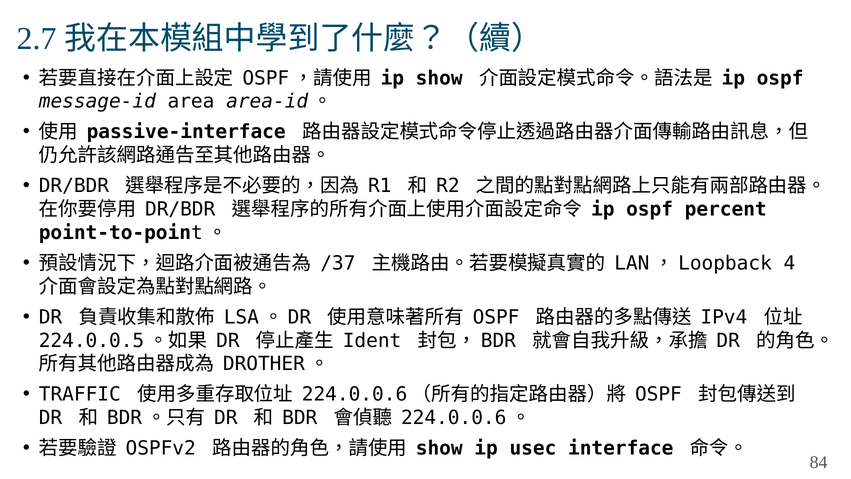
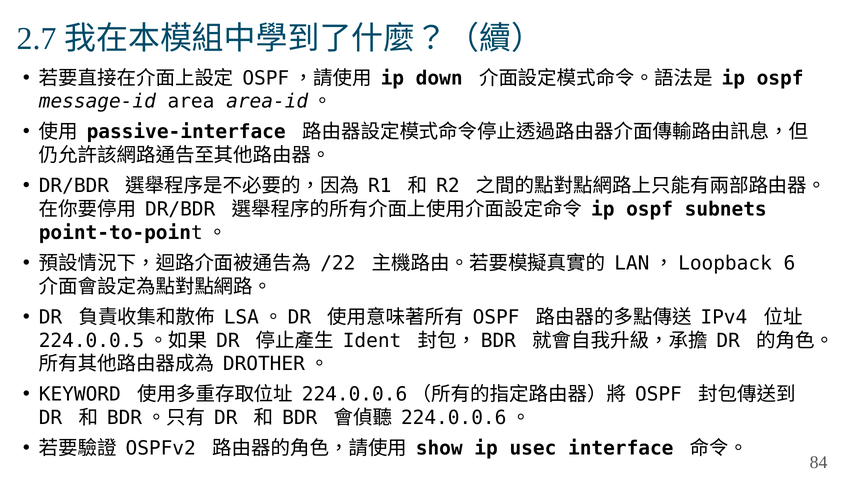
ip show: show -> down (439, 78)
percent: percent -> subnets (726, 209)
/37: /37 -> /22 (338, 263)
4: 4 -> 6 (789, 263)
TRAFFIC: TRAFFIC -> KEYWORD (80, 394)
